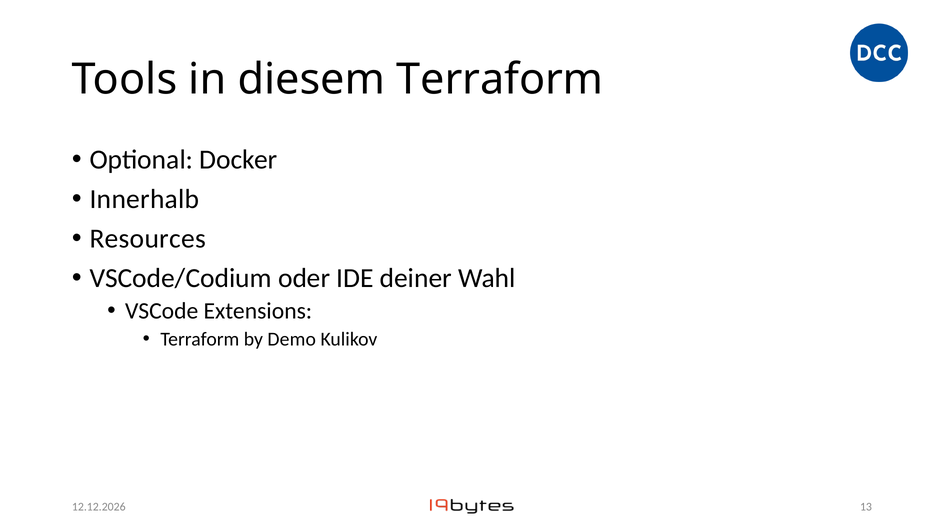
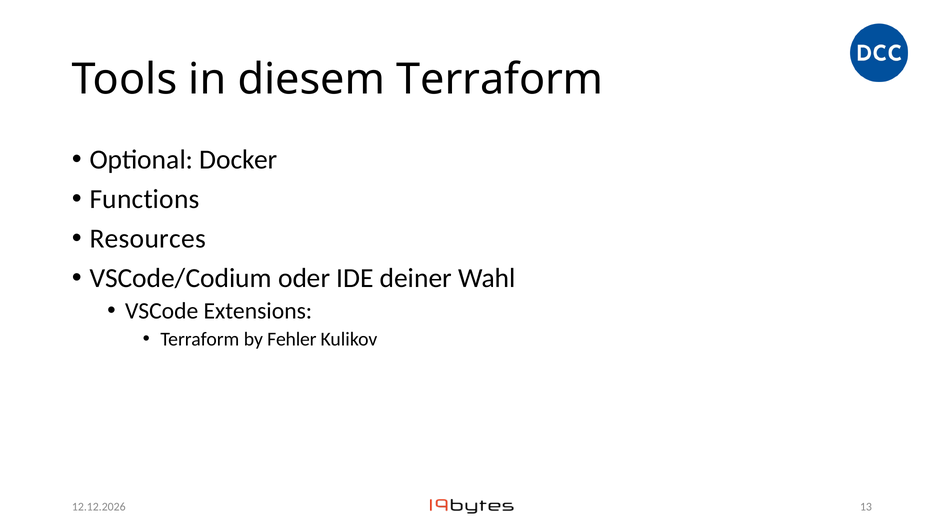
Innerhalb: Innerhalb -> Functions (145, 199)
Demo: Demo -> Fehler (292, 339)
